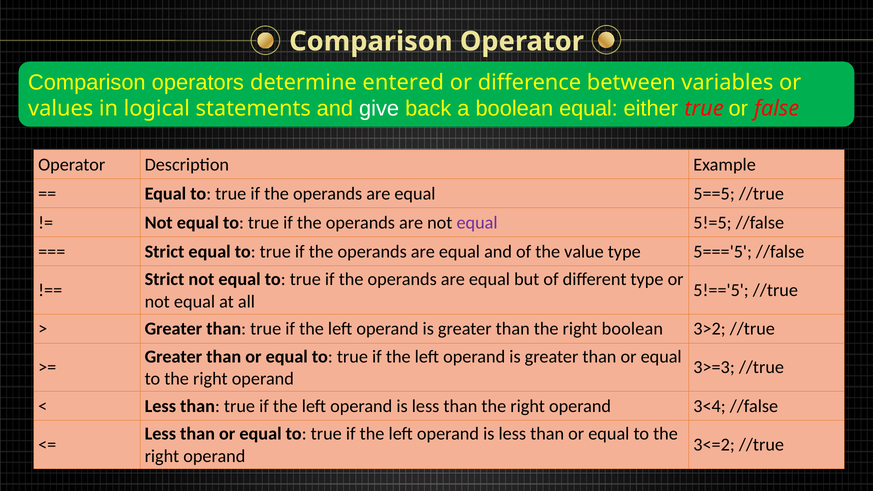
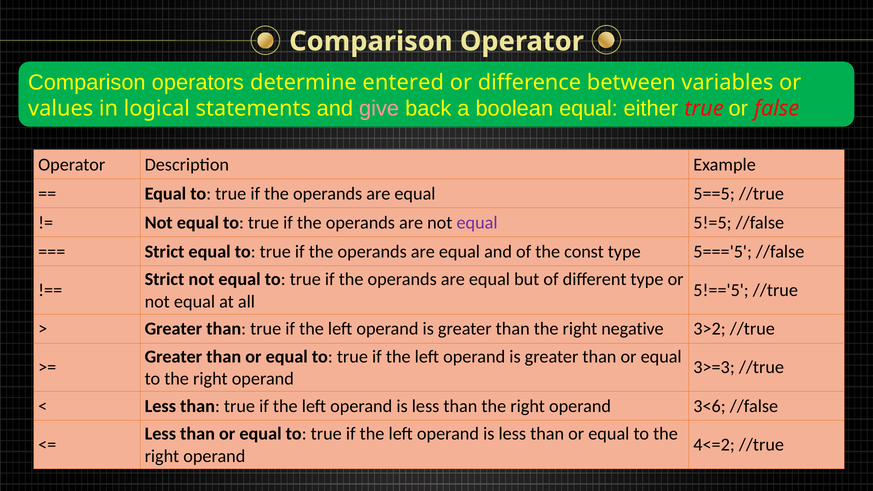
give colour: white -> pink (379, 109)
value: value -> const (584, 252)
right boolean: boolean -> negative (632, 329)
3<4: 3<4 -> 3<6 (710, 406)
3<=2: 3<=2 -> 4<=2 (714, 445)
